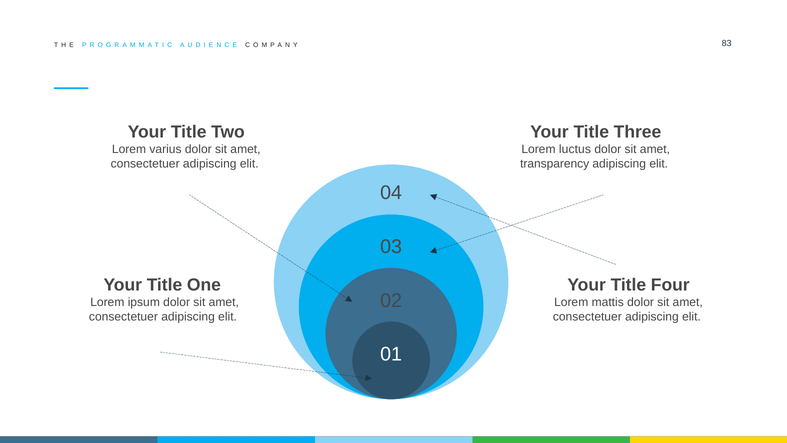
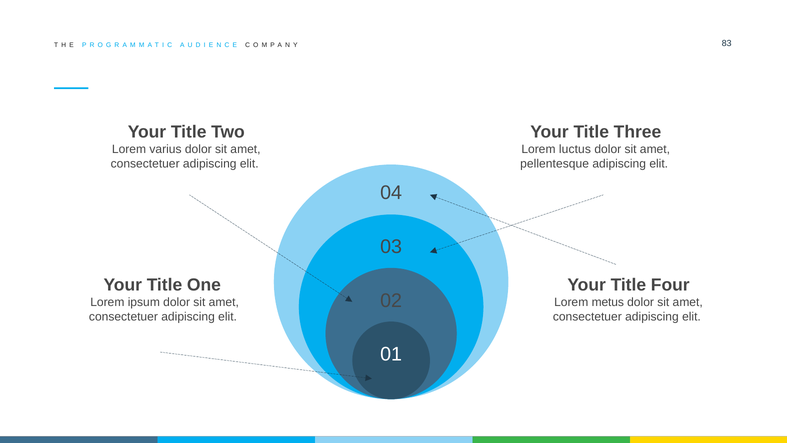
transparency: transparency -> pellentesque (555, 163)
mattis: mattis -> metus (608, 302)
